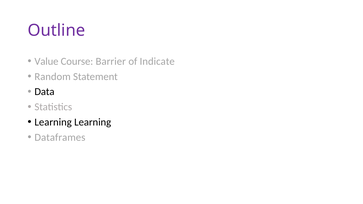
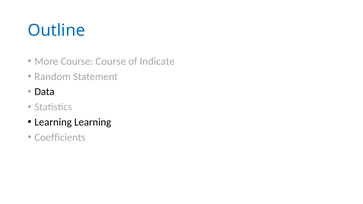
Outline colour: purple -> blue (56, 30)
Value: Value -> More (46, 61)
Course Barrier: Barrier -> Course (111, 61)
Dataframes: Dataframes -> Coefficients (60, 137)
